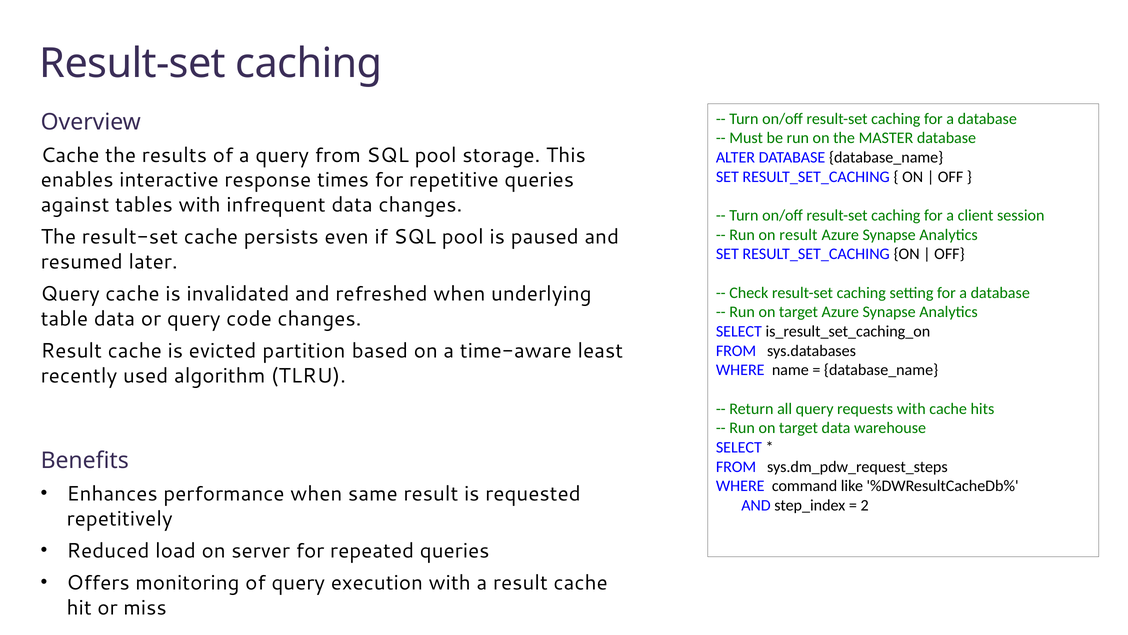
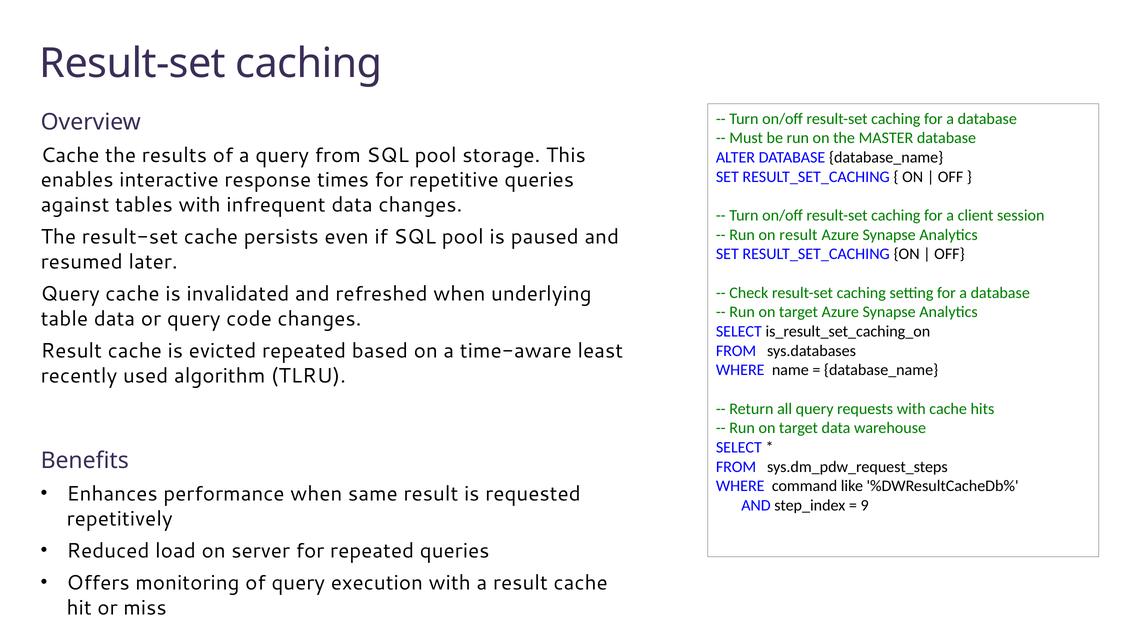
evicted partition: partition -> repeated (304, 351)
2: 2 -> 9 (865, 505)
